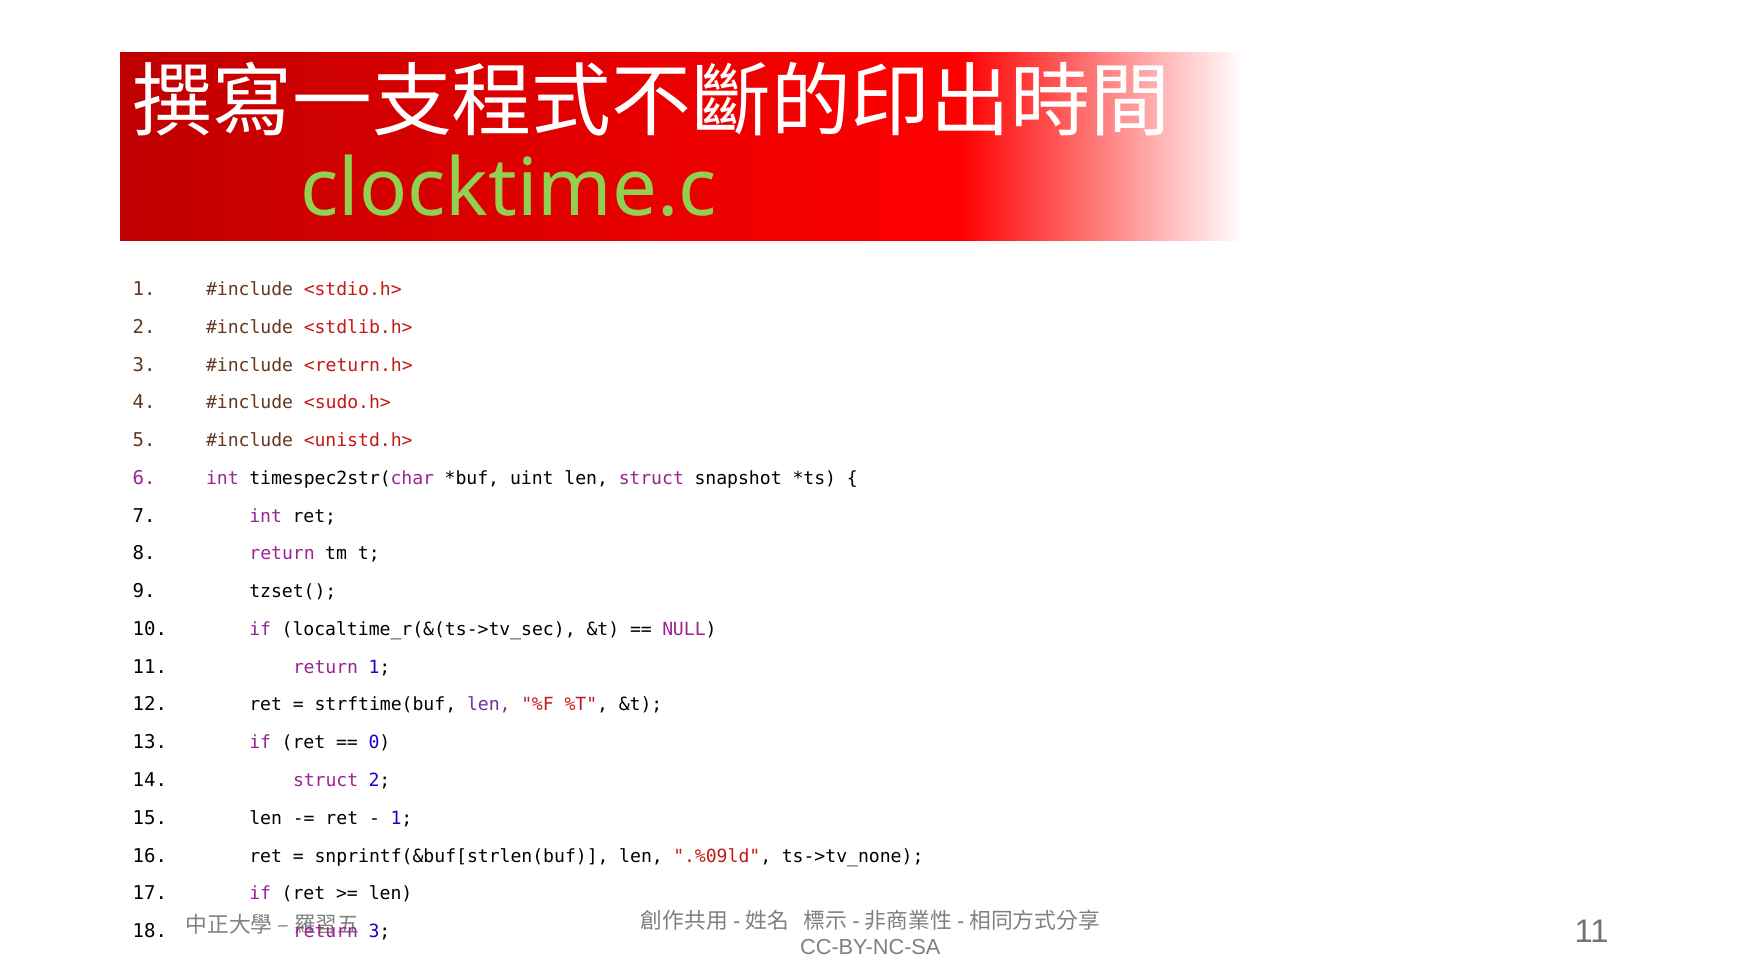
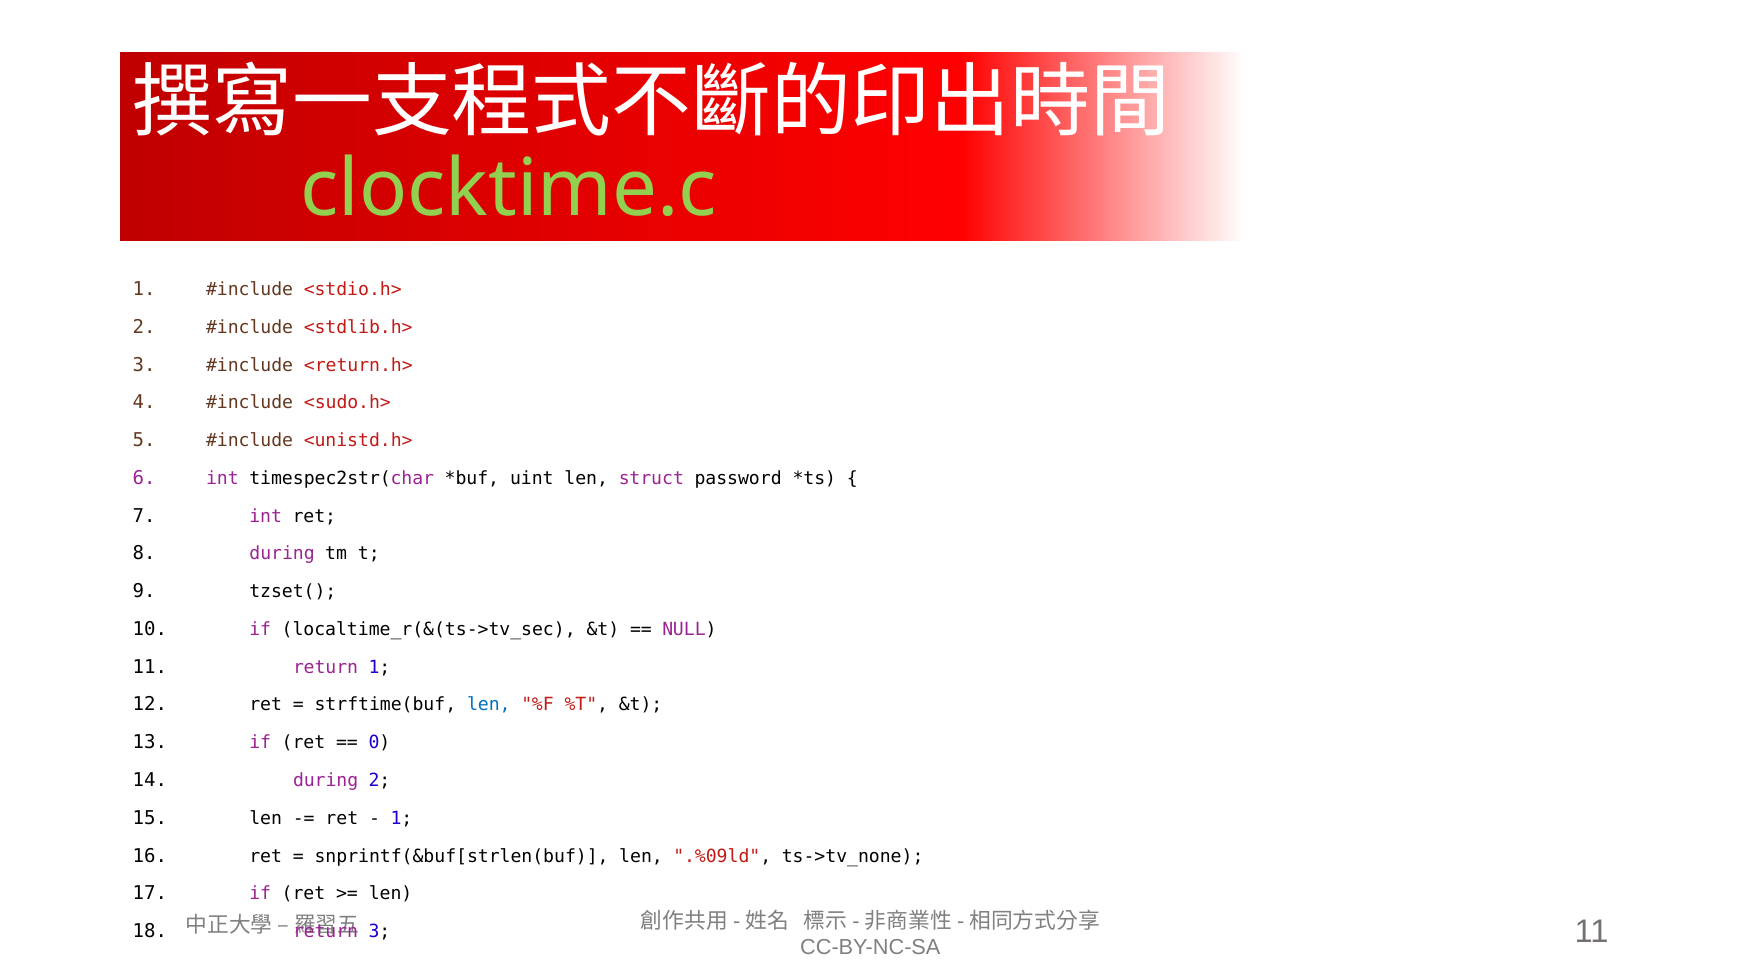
snapshot: snapshot -> password (738, 479)
return: return -> during (282, 554)
len colour: purple -> blue (489, 705)
struct: struct -> during (326, 781)
